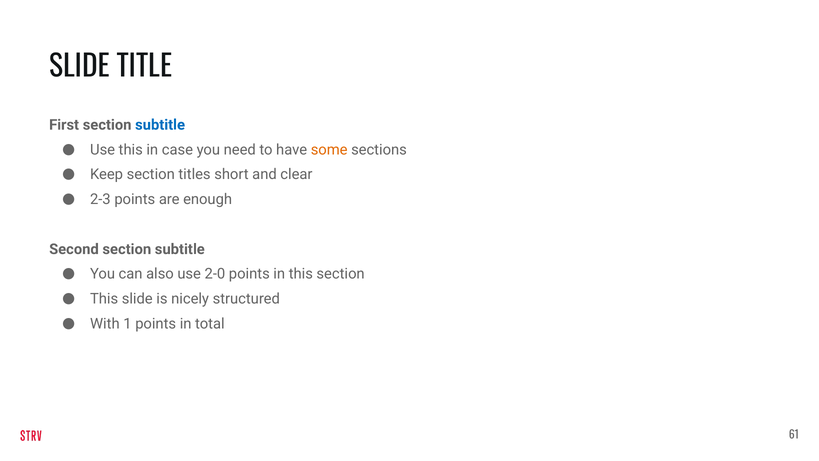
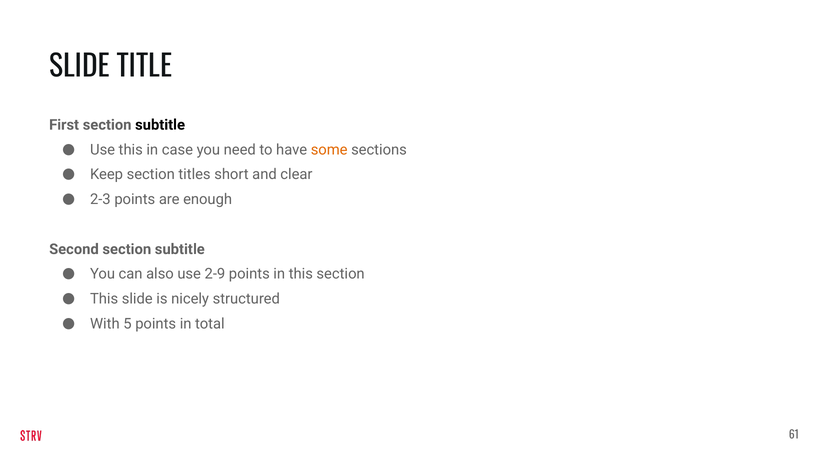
subtitle colour: blue -> black (160, 125)
2-0: 2-0 -> 2-9 (215, 274)
1: 1 -> 5 (127, 324)
